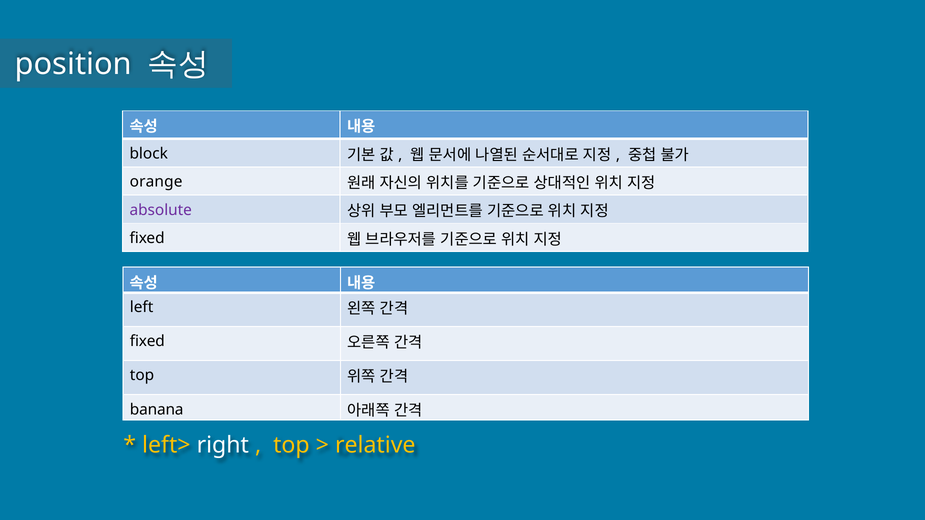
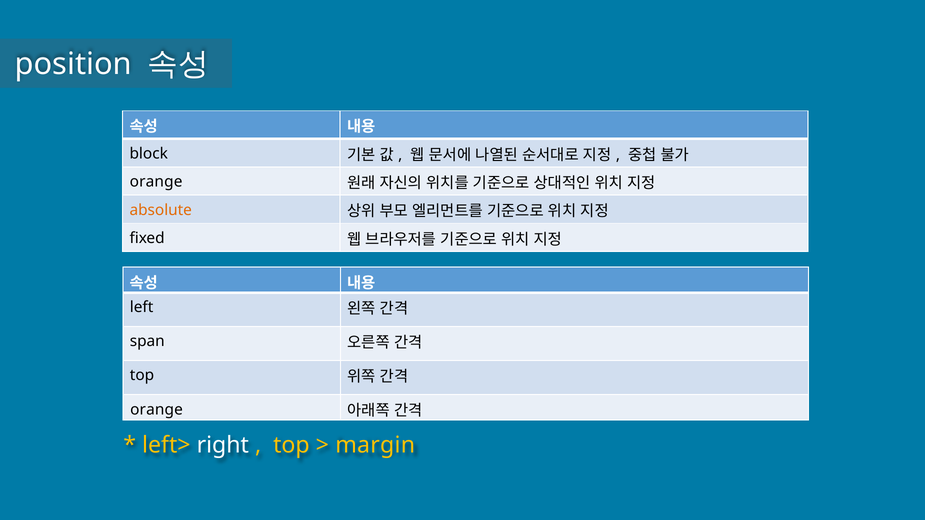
absolute colour: purple -> orange (161, 210)
fixed: fixed -> span (147, 342)
banana: banana -> orange (157, 410)
relative: relative -> margin (375, 446)
